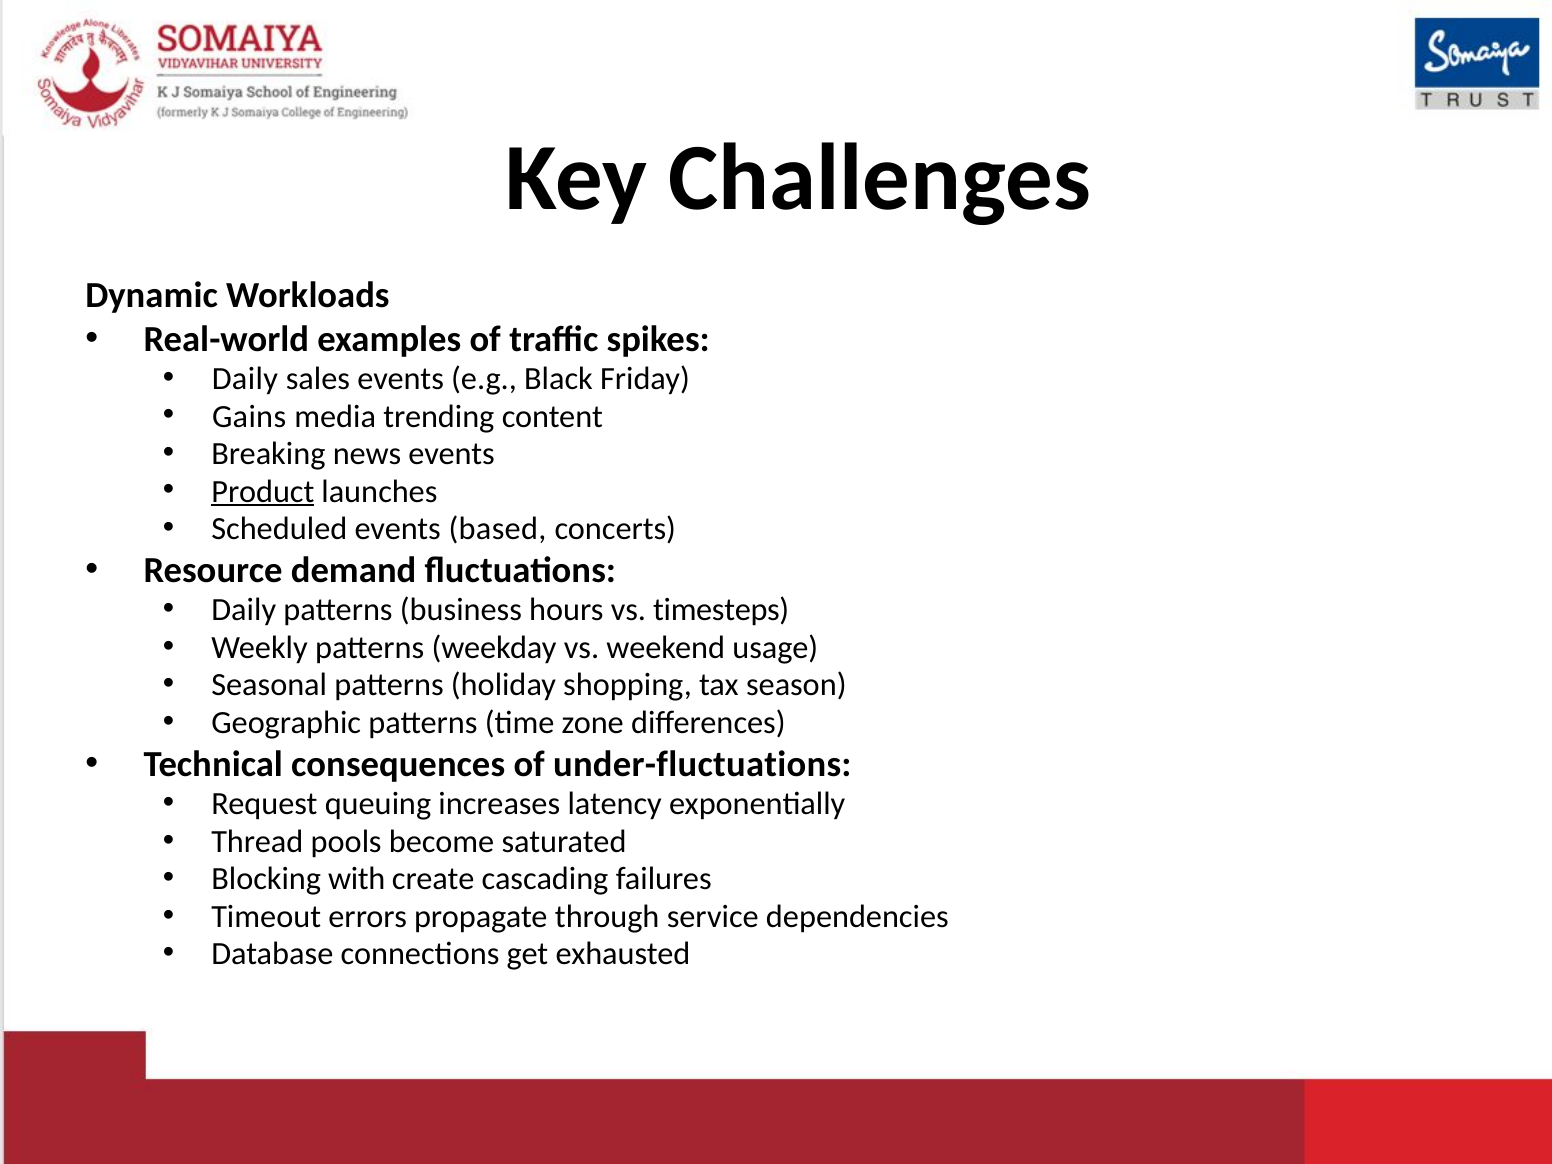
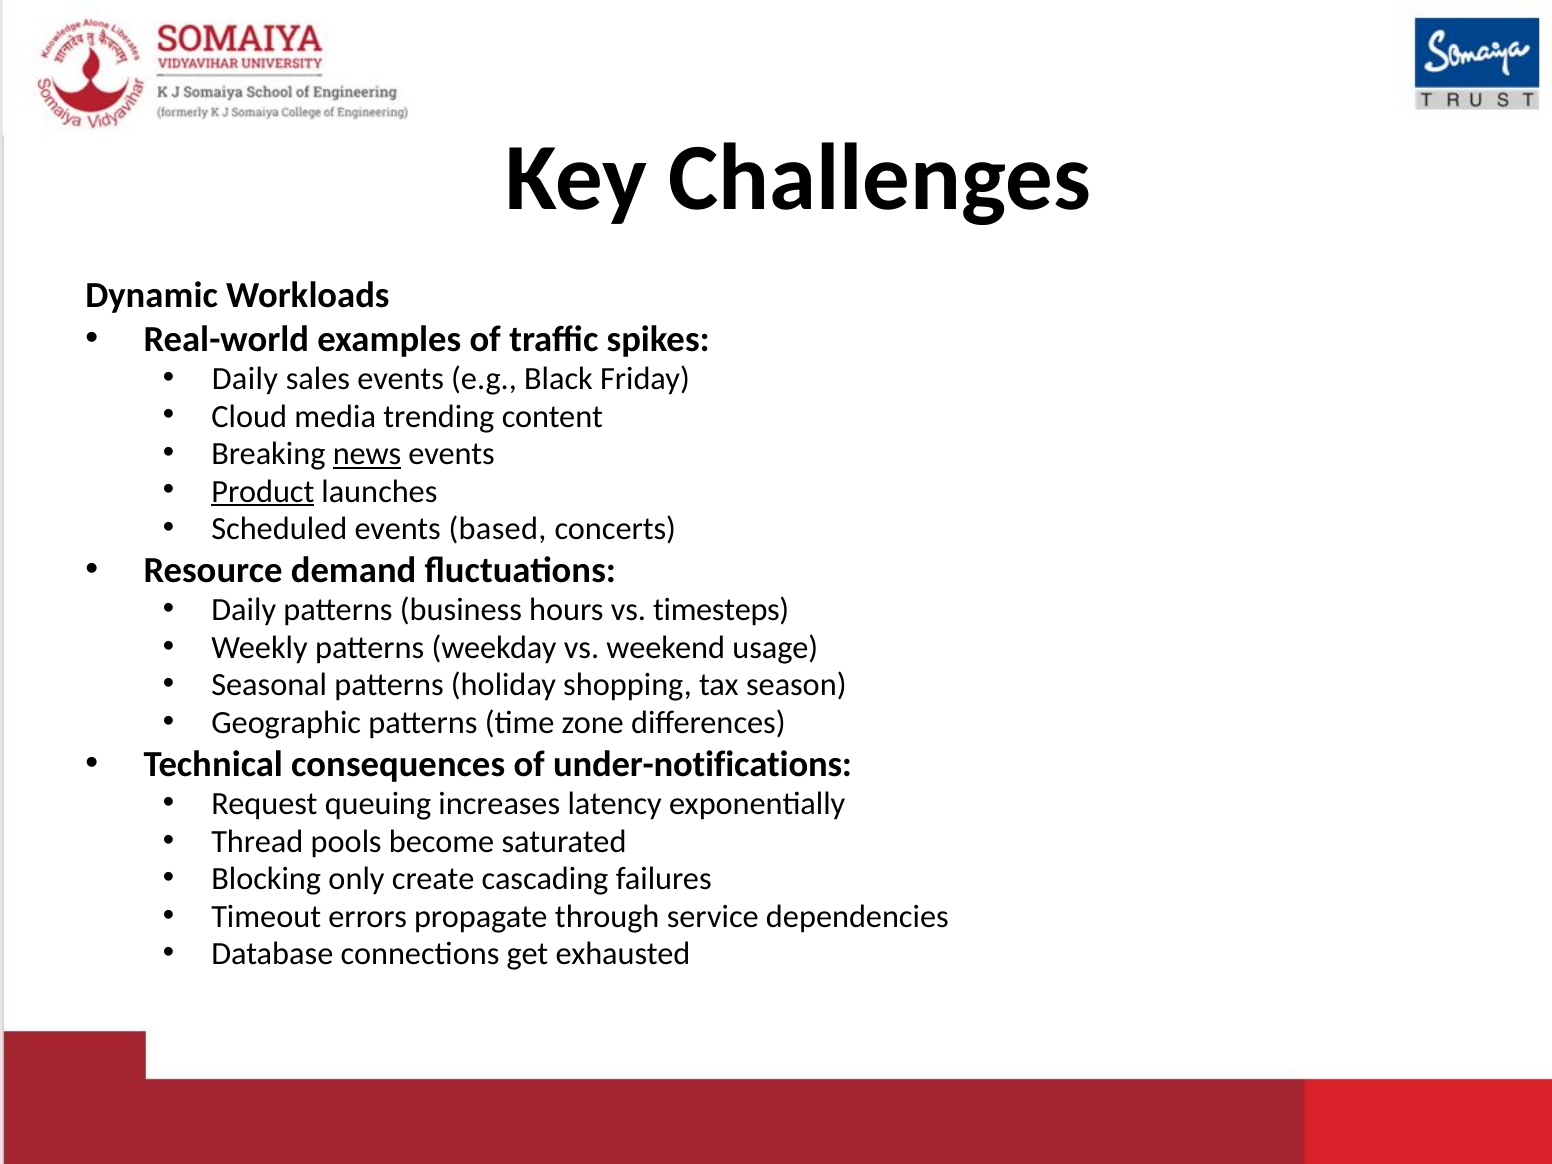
Gains: Gains -> Cloud (249, 416)
news underline: none -> present (367, 454)
under-fluctuations: under-fluctuations -> under-notifications (703, 764)
with: with -> only (357, 879)
